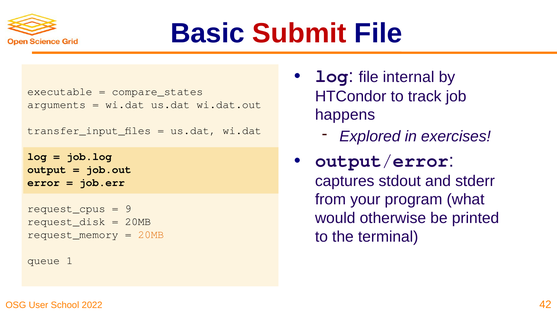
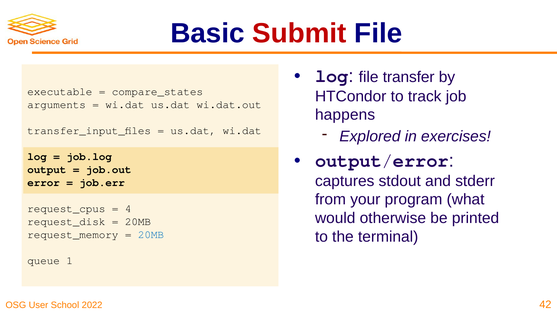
internal: internal -> transfer (409, 77)
9: 9 -> 4 (128, 209)
20MB colour: orange -> blue (151, 235)
